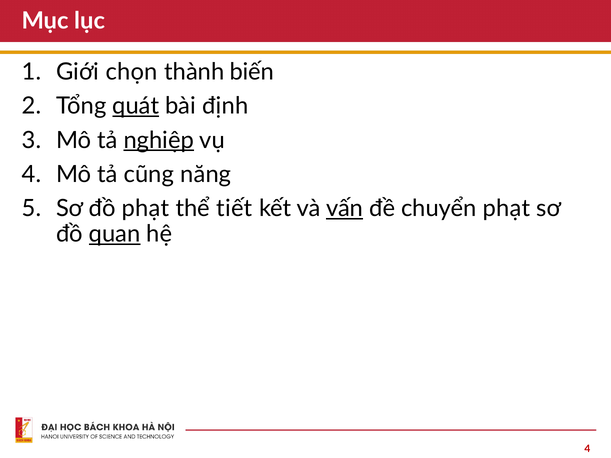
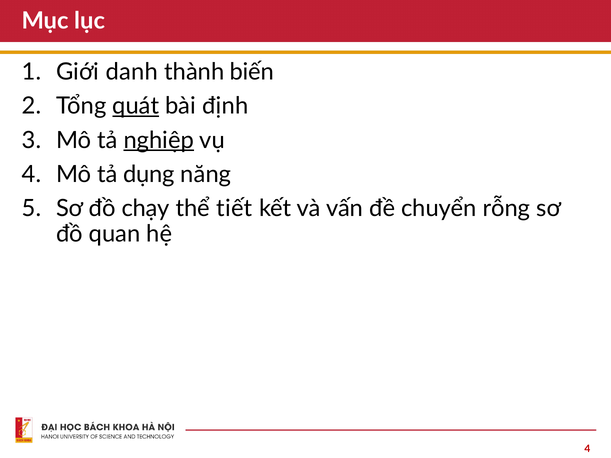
chọn: chọn -> danh (132, 72)
cũng: cũng -> dụng (149, 174)
đồ phạt: phạt -> chạy (146, 209)
vấn underline: present -> none (345, 209)
chuyển phạt: phạt -> rỗng (506, 209)
quan underline: present -> none (115, 234)
